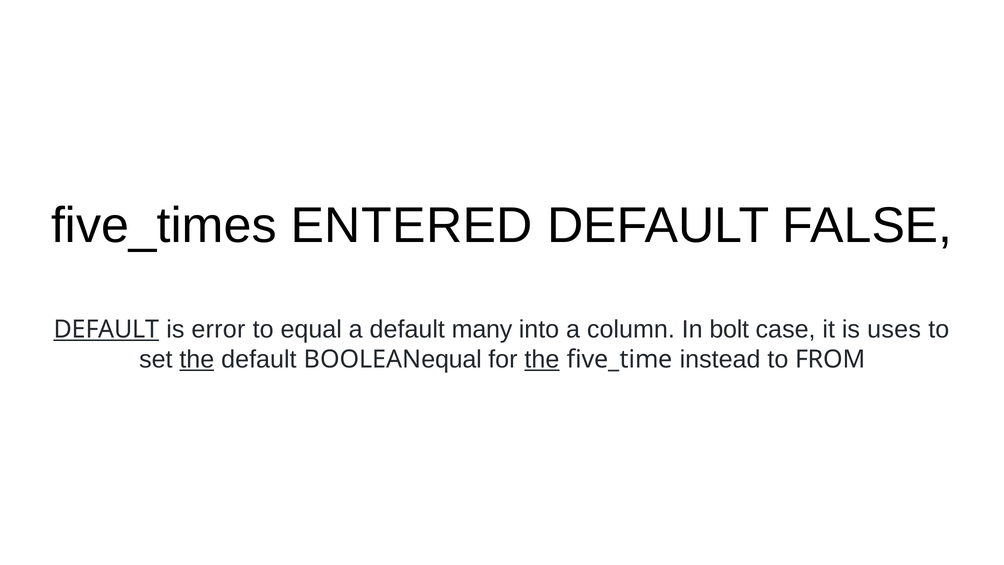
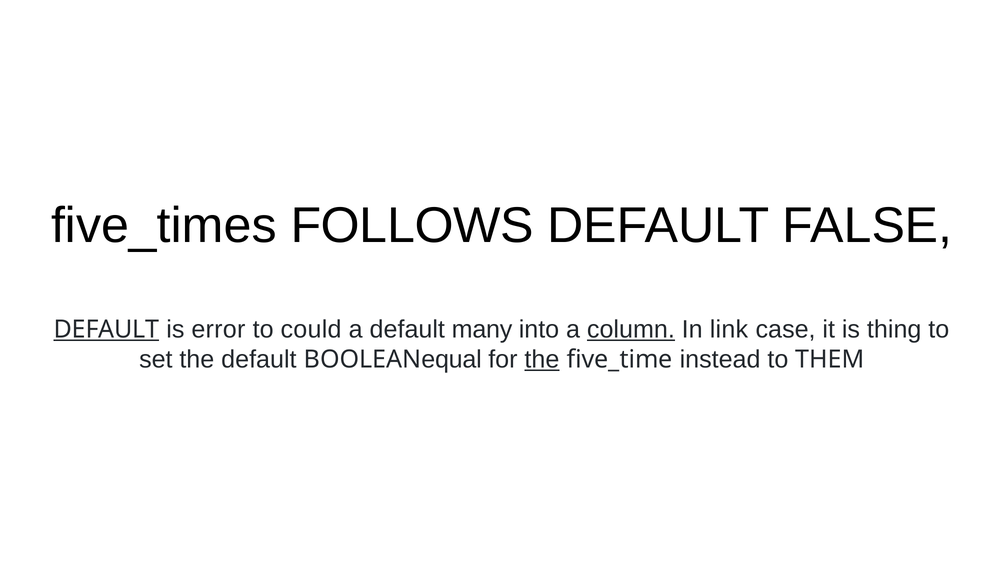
ENTERED: ENTERED -> FOLLOWS (412, 226)
to equal: equal -> could (311, 329)
column underline: none -> present (631, 329)
bolt: bolt -> link (729, 329)
uses: uses -> thing (894, 329)
the underline: present -> none (197, 359)
FROM: FROM -> THEM (830, 359)
